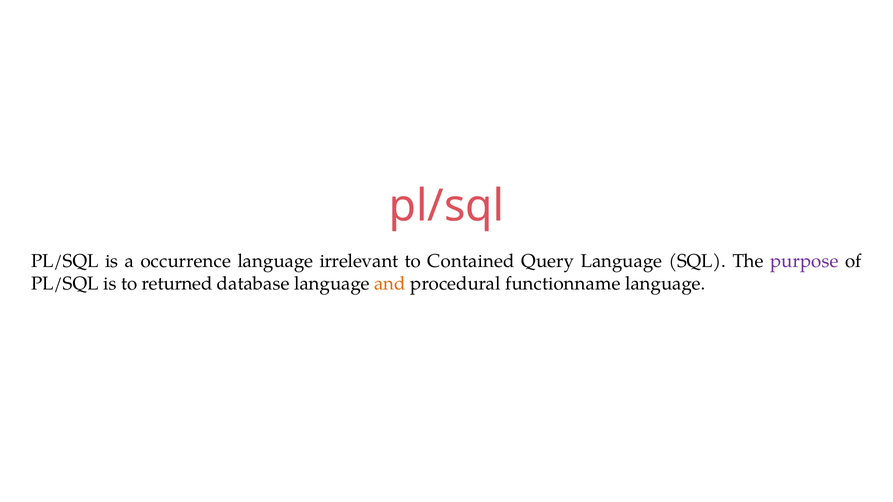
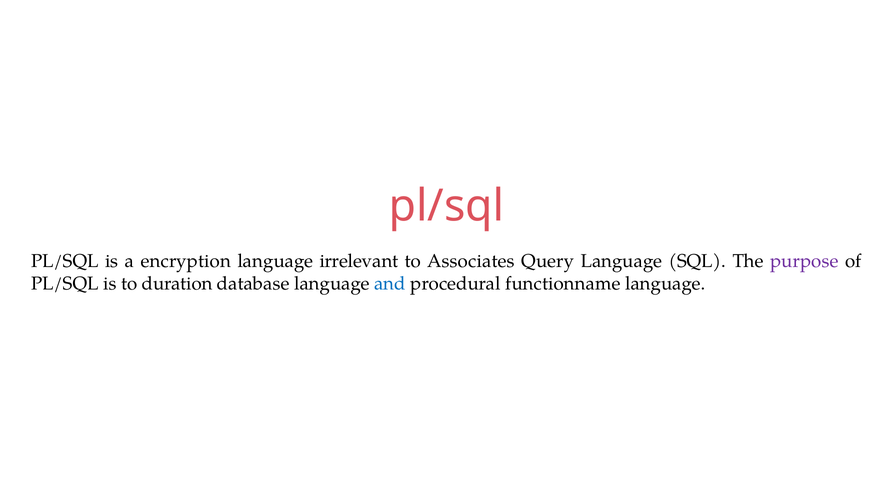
occurrence: occurrence -> encryption (186, 261)
Contained: Contained -> Associates (471, 261)
returned: returned -> duration (177, 284)
and colour: orange -> blue (390, 284)
